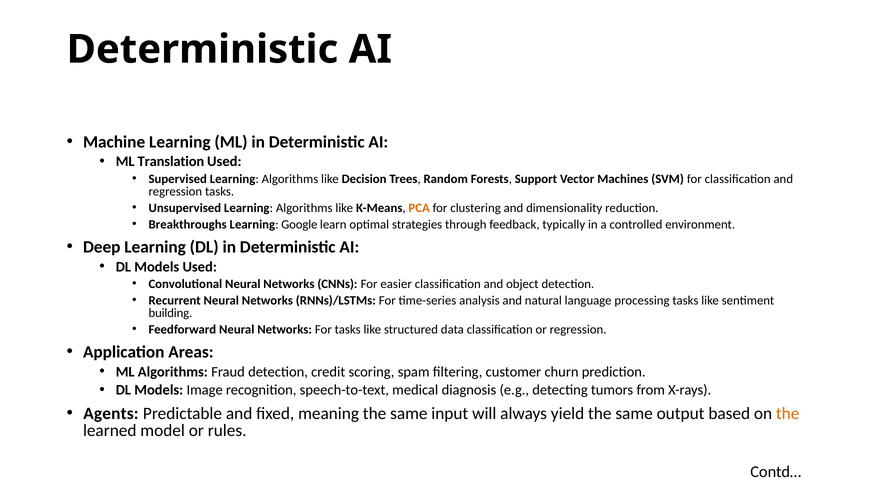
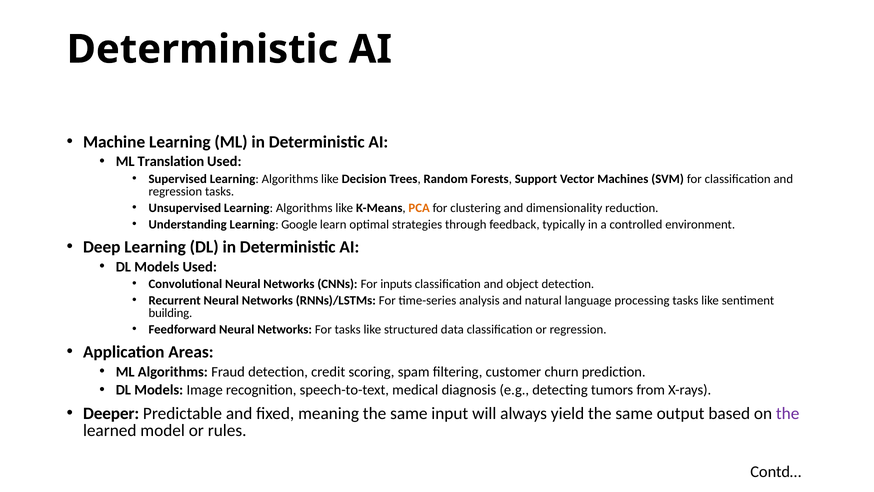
Breakthroughs: Breakthroughs -> Understanding (188, 224)
easier: easier -> inputs (396, 284)
Agents: Agents -> Deeper (111, 413)
the colour: orange -> purple (788, 413)
